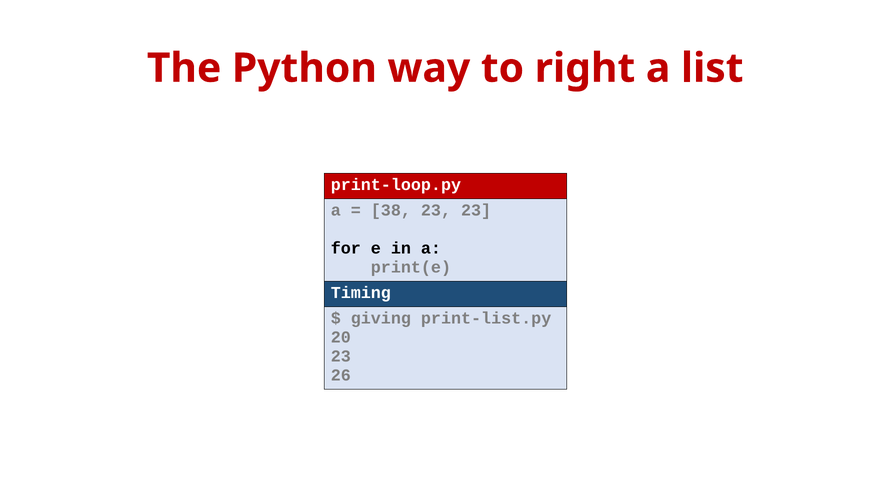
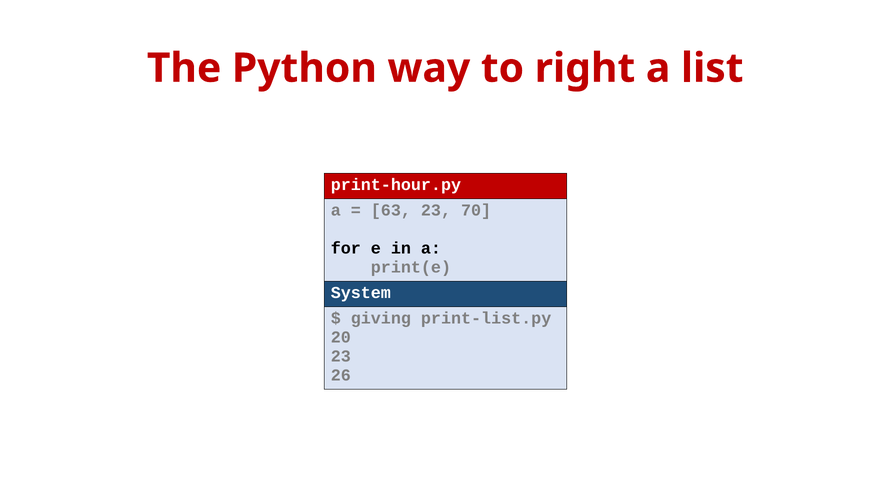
print-loop.py: print-loop.py -> print-hour.py (396, 185)
38: 38 -> 63 (391, 210)
23 23: 23 -> 70 (476, 210)
Timing: Timing -> System (361, 293)
